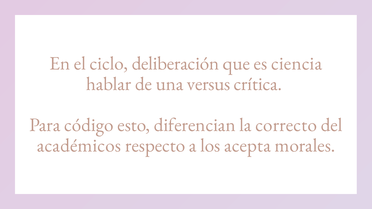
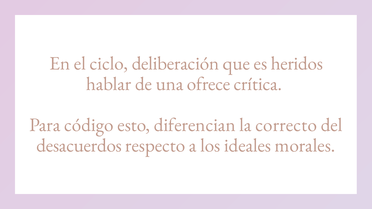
ciencia: ciencia -> heridos (297, 63)
versus: versus -> ofrece (209, 84)
académicos: académicos -> desacuerdos (79, 146)
acepta: acepta -> ideales (248, 146)
